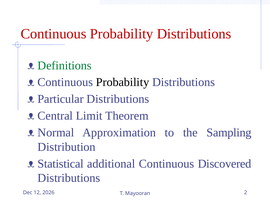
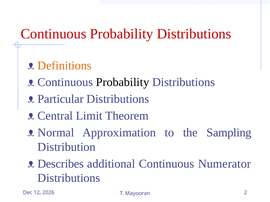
Definitions colour: green -> orange (65, 66)
Statistical: Statistical -> Describes (61, 164)
Discovered: Discovered -> Numerator (224, 164)
